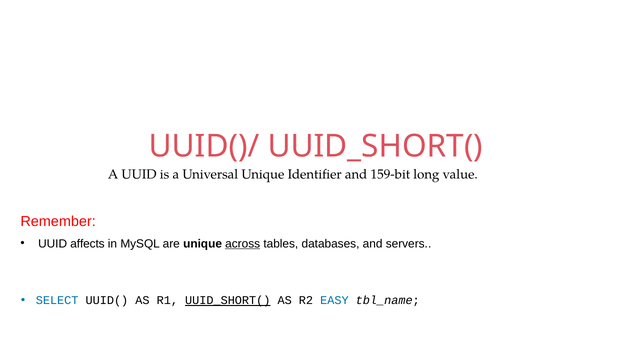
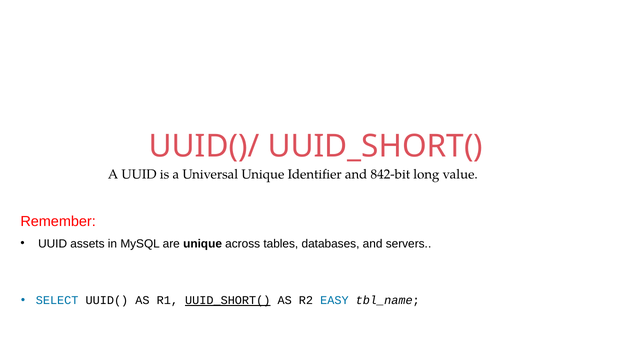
159-bit: 159-bit -> 842-bit (390, 174)
affects: affects -> assets (87, 243)
across underline: present -> none (243, 243)
